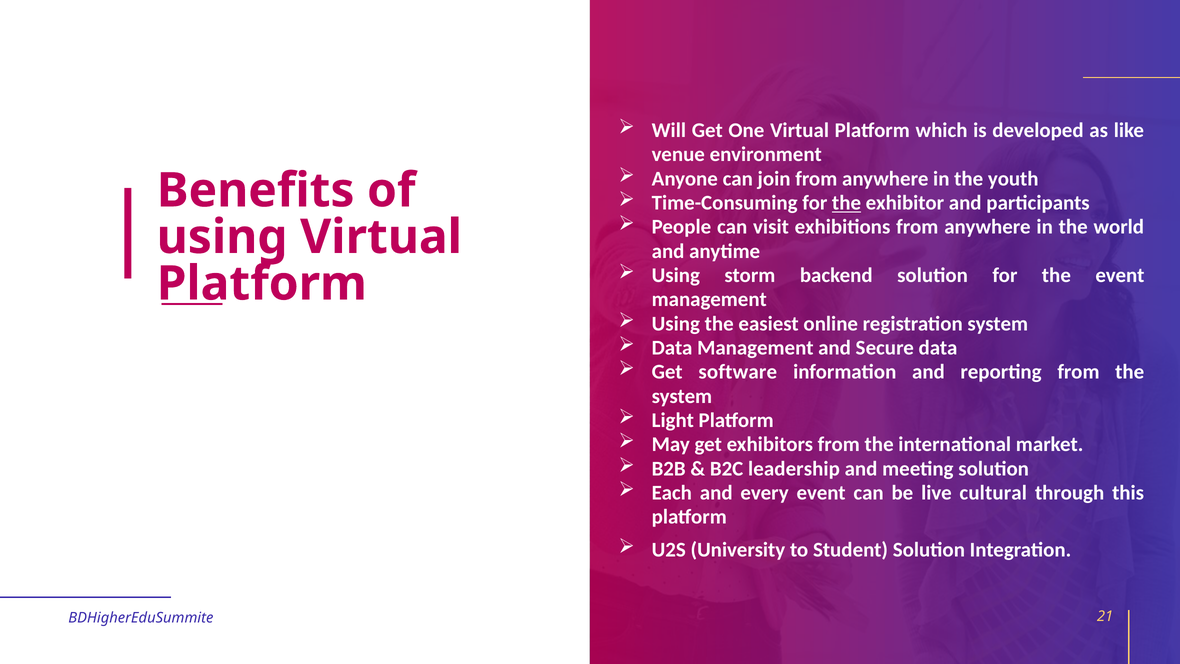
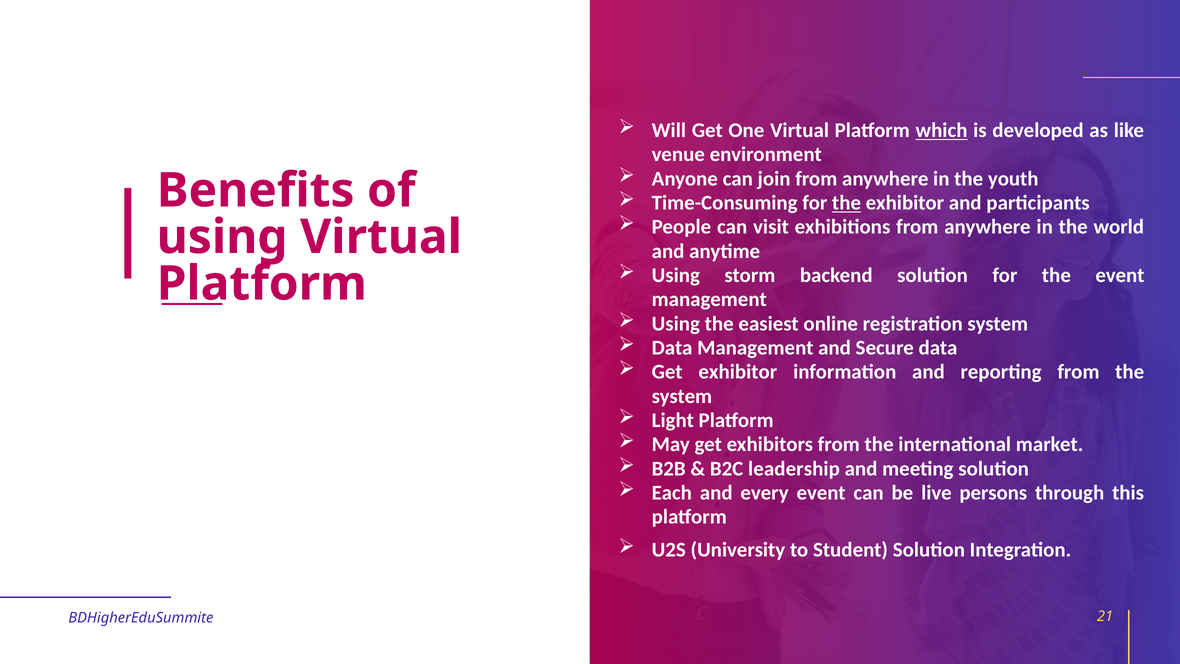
which underline: none -> present (942, 130)
Get software: software -> exhibitor (738, 372)
cultural: cultural -> persons (993, 493)
